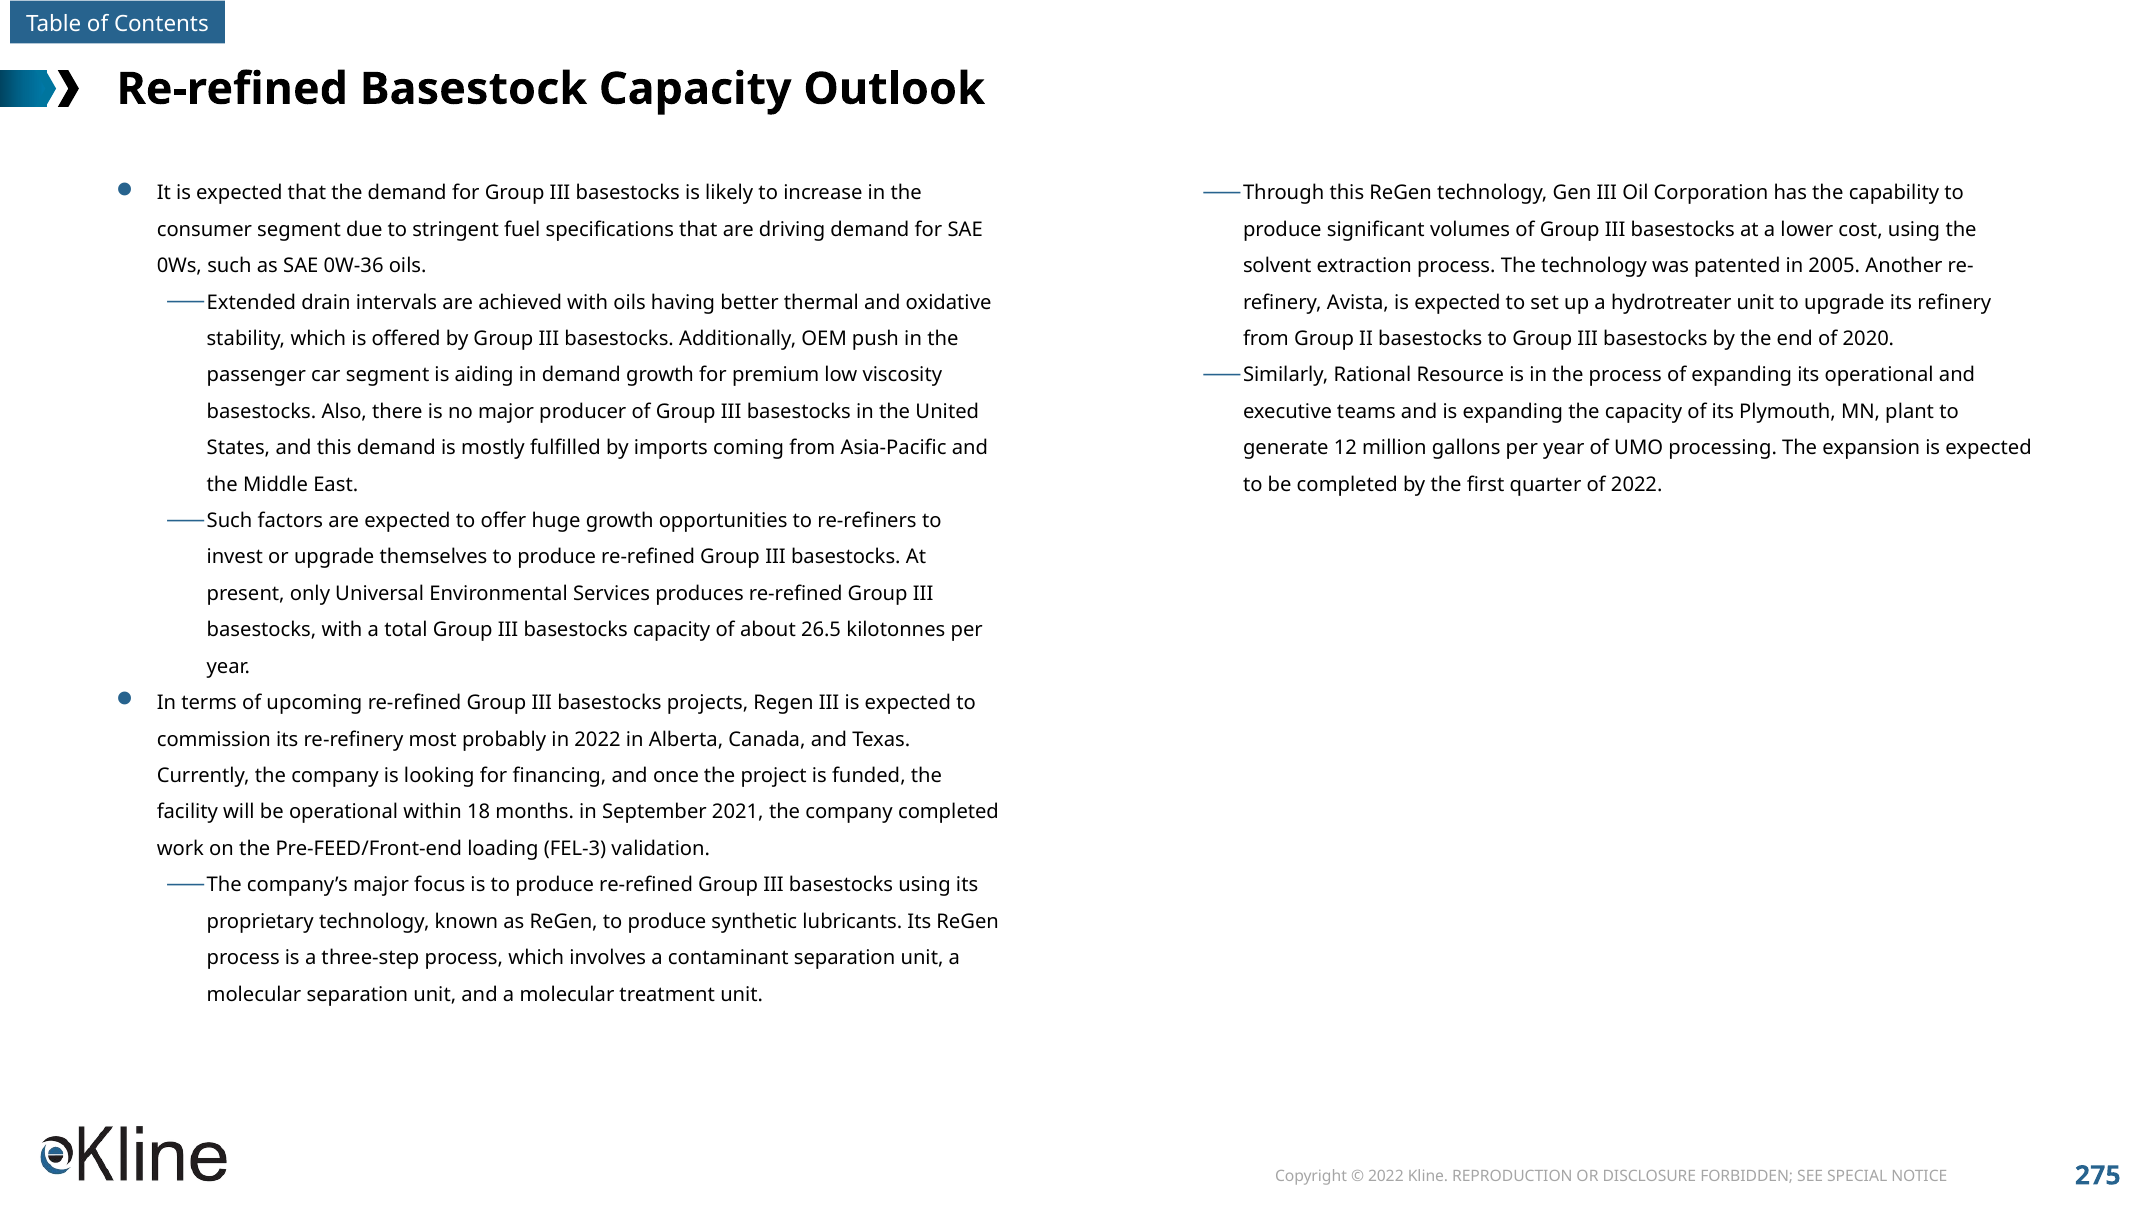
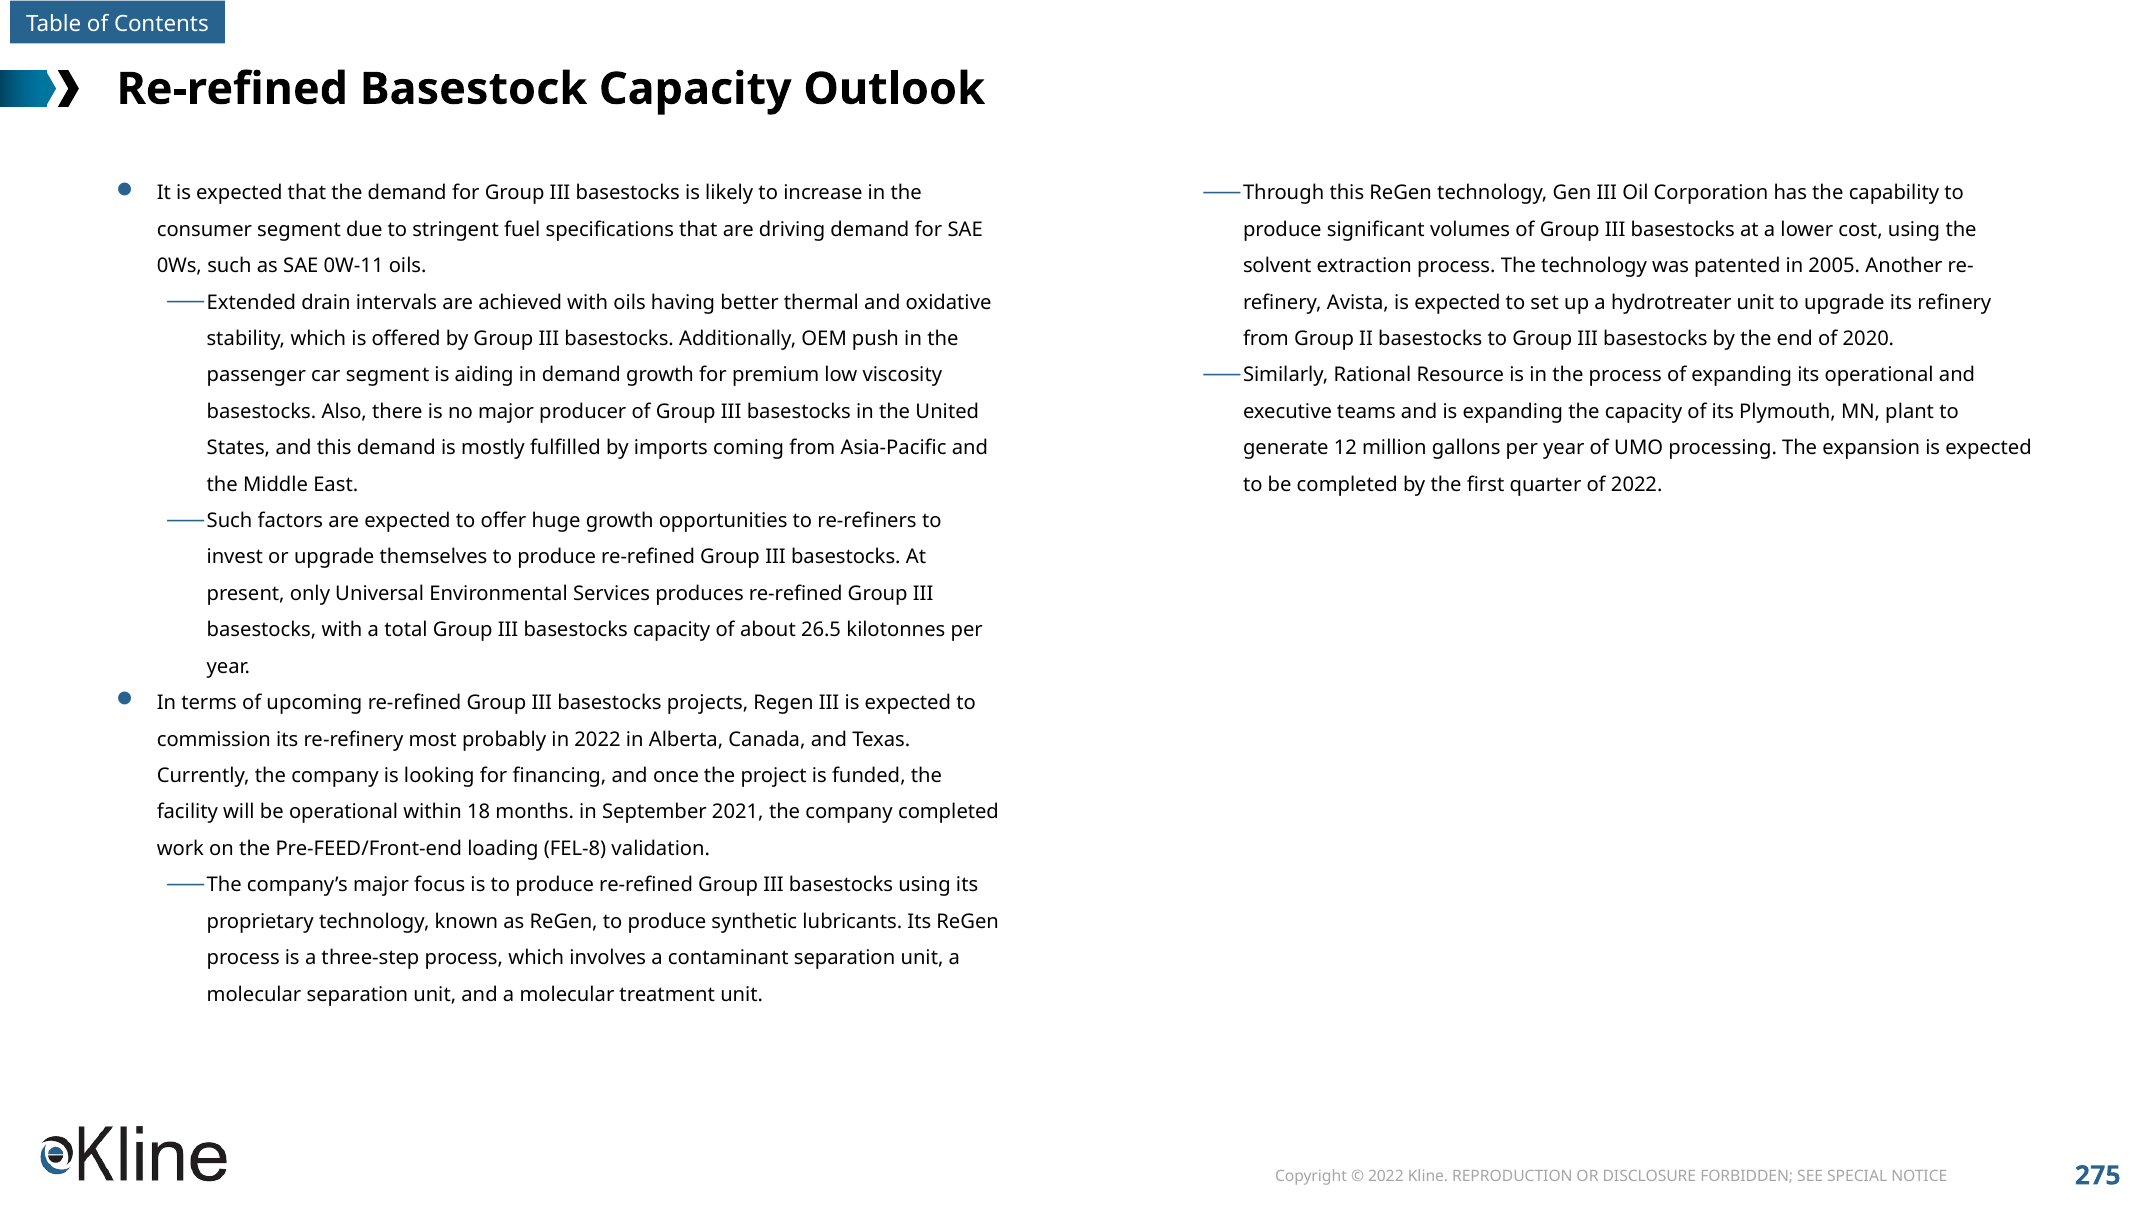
0W-36: 0W-36 -> 0W-11 (354, 266)
FEL-3: FEL-3 -> FEL-8 (575, 849)
